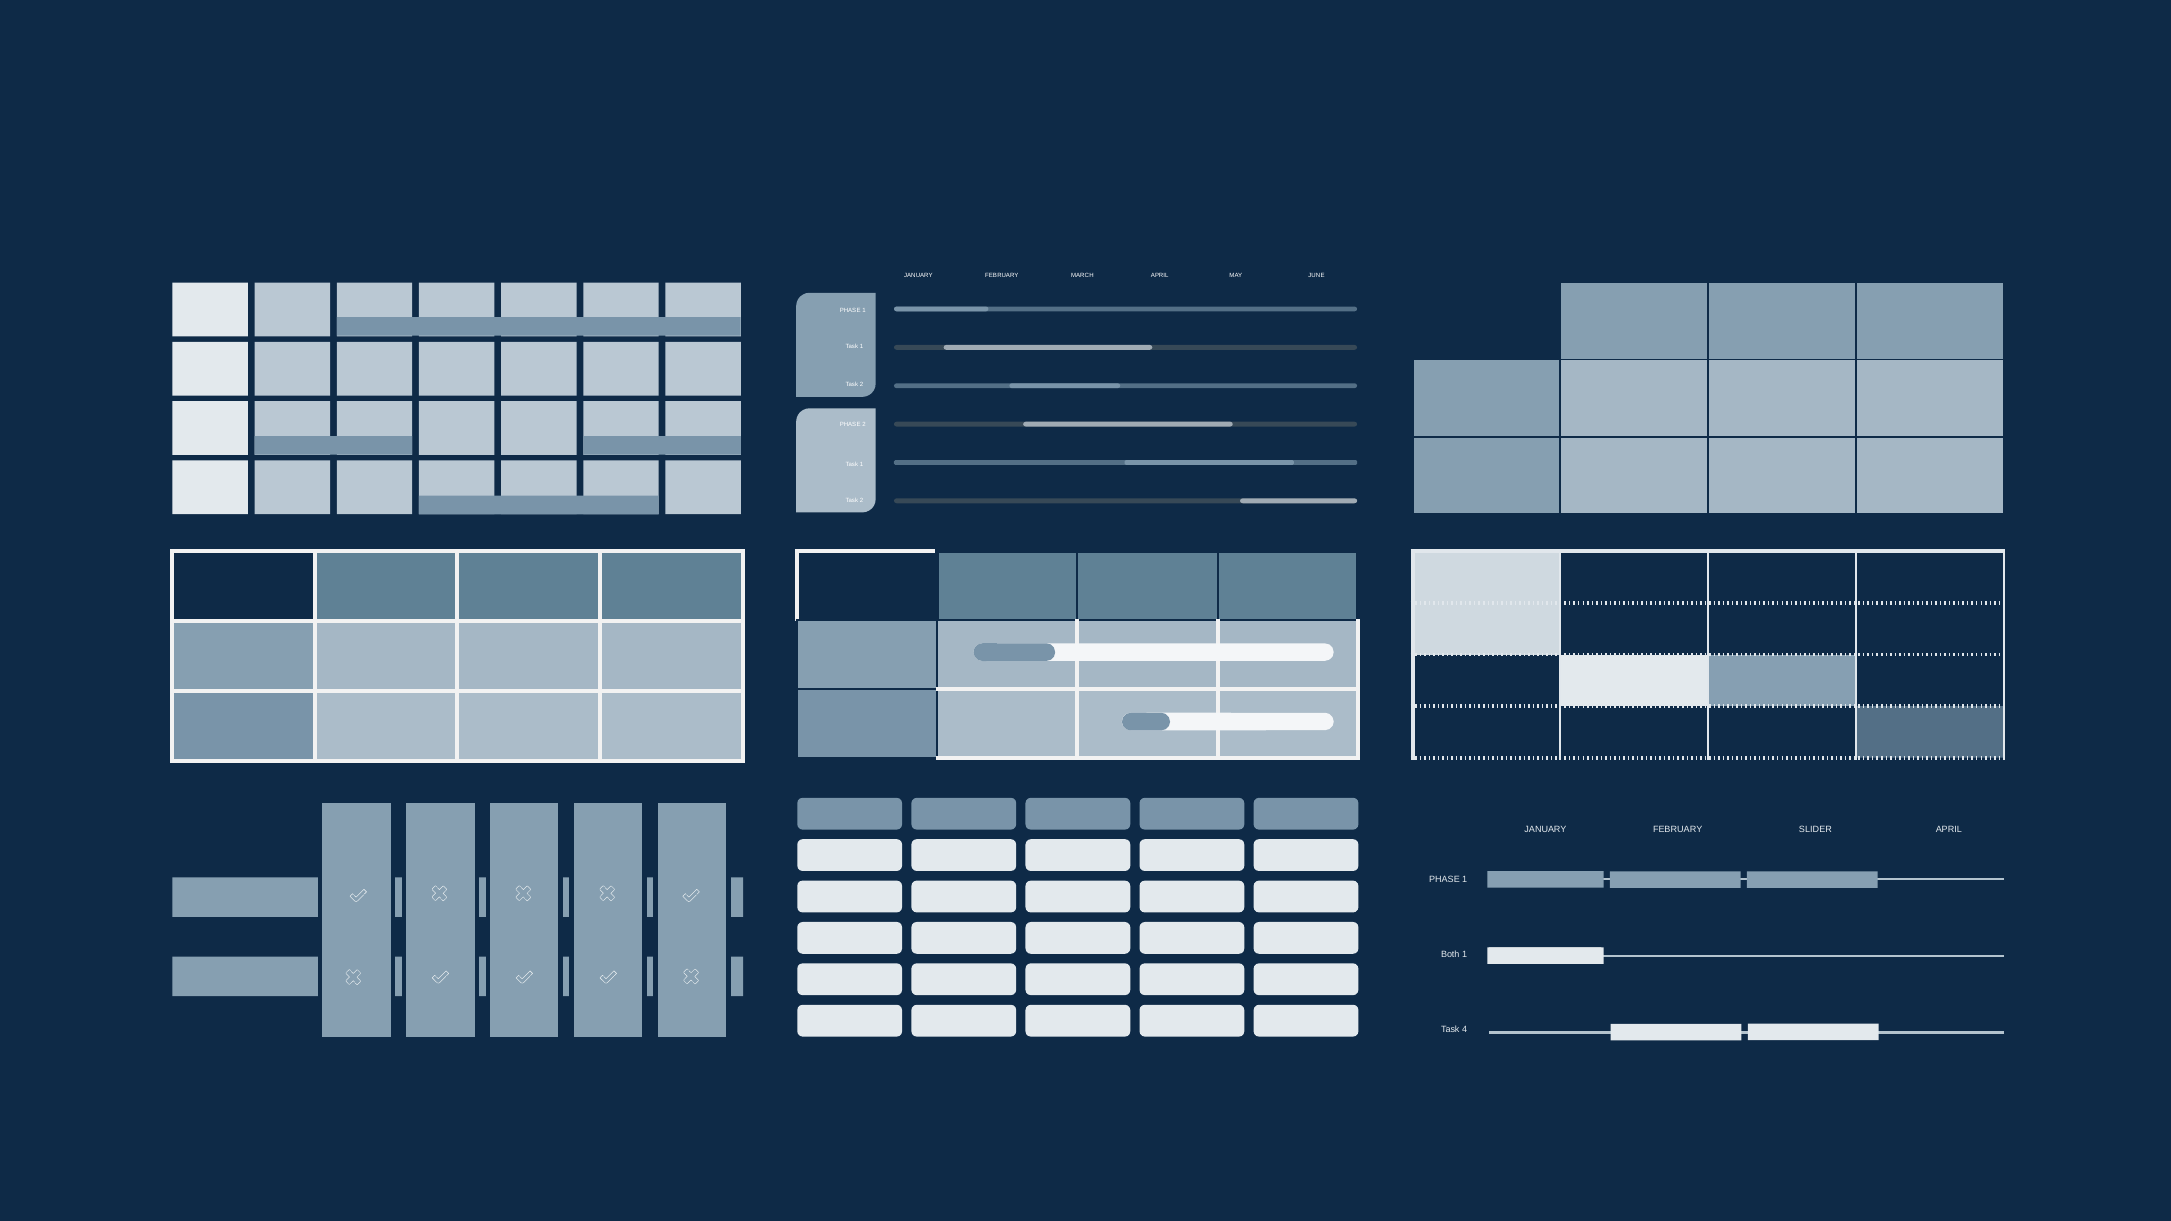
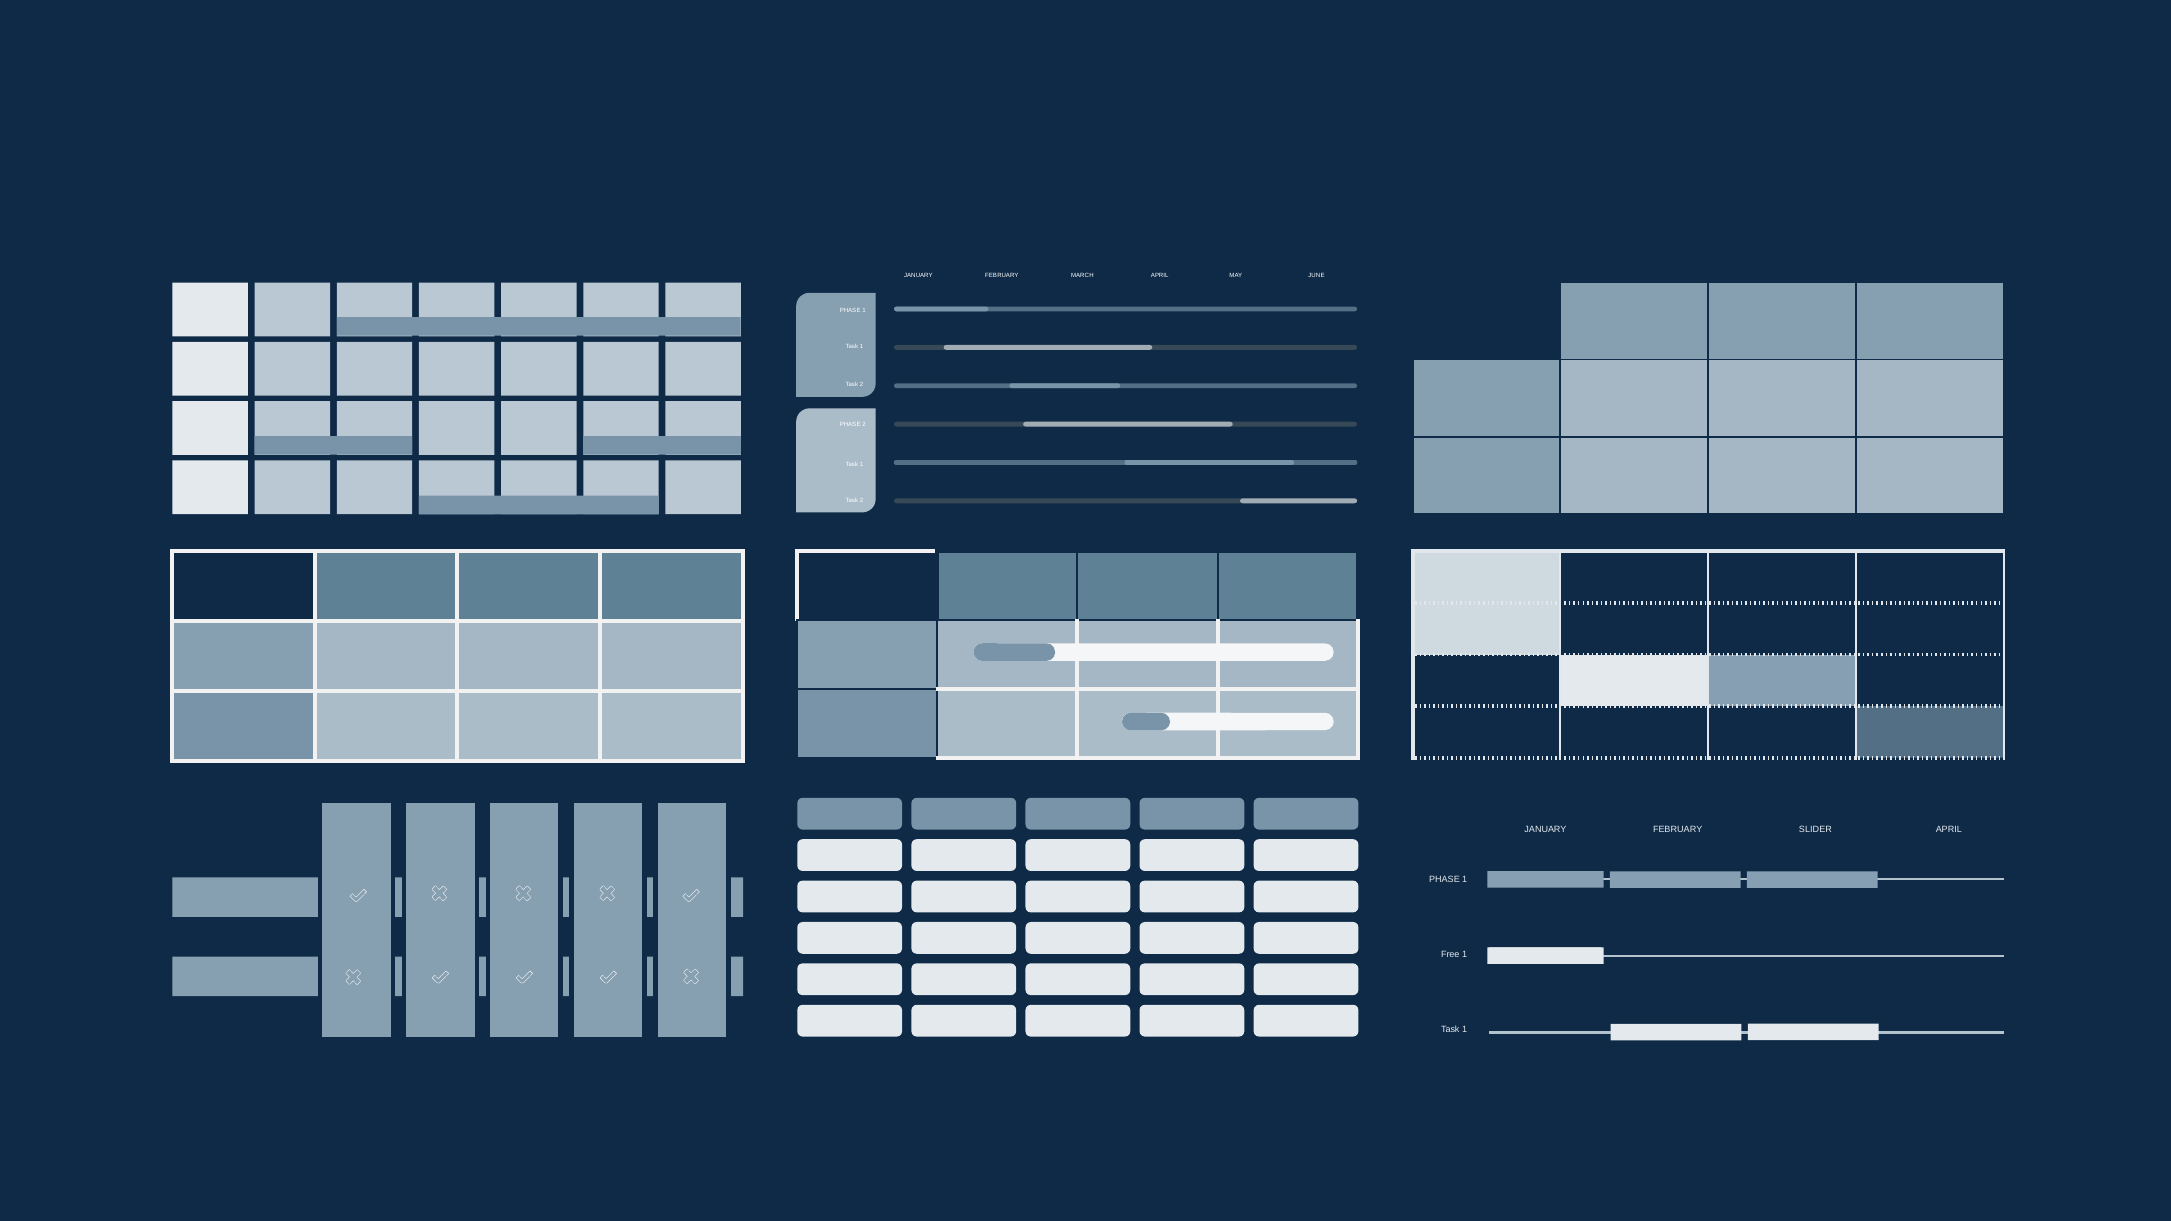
Both: Both -> Free (1450, 955)
4: 4 -> 1 (1465, 1030)
